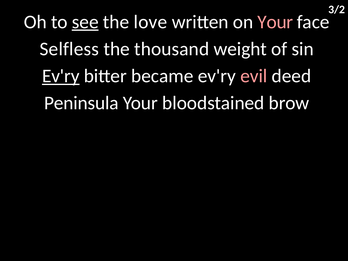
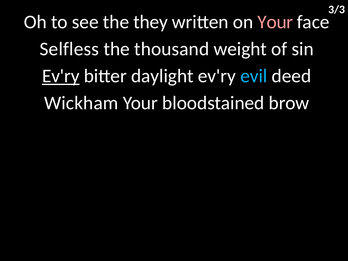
3/2: 3/2 -> 3/3 (337, 9)
see underline: present -> none (85, 22)
love: love -> they (151, 22)
became: became -> daylight (162, 76)
evil colour: pink -> light blue (254, 76)
Peninsula: Peninsula -> Wickham (81, 103)
